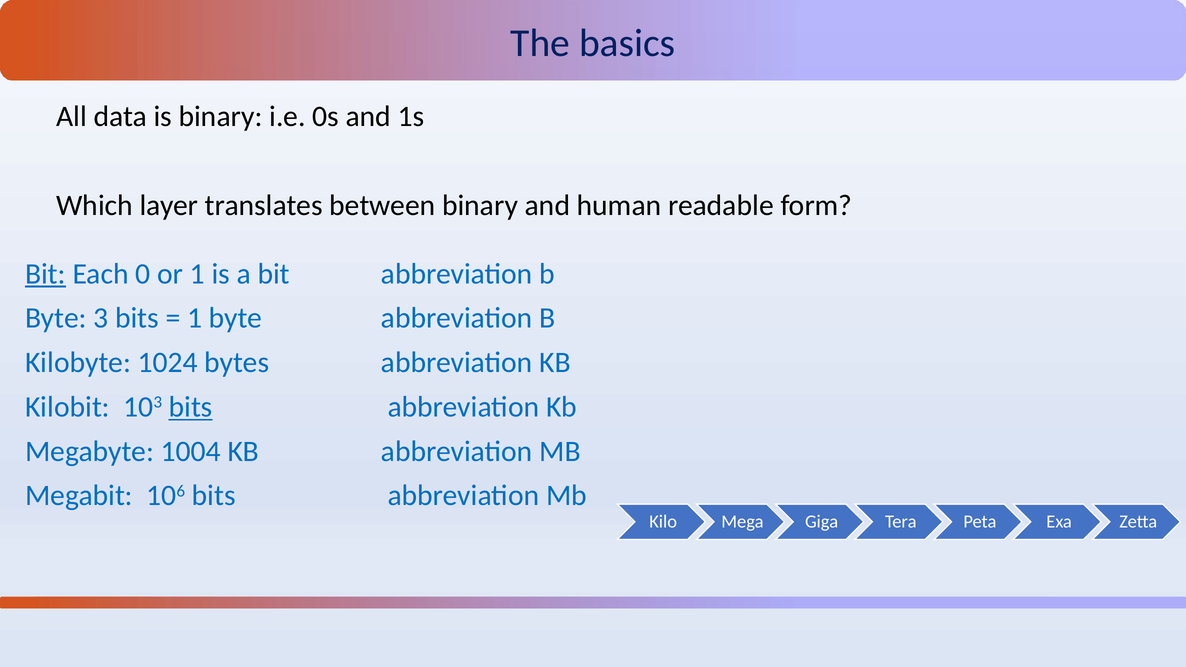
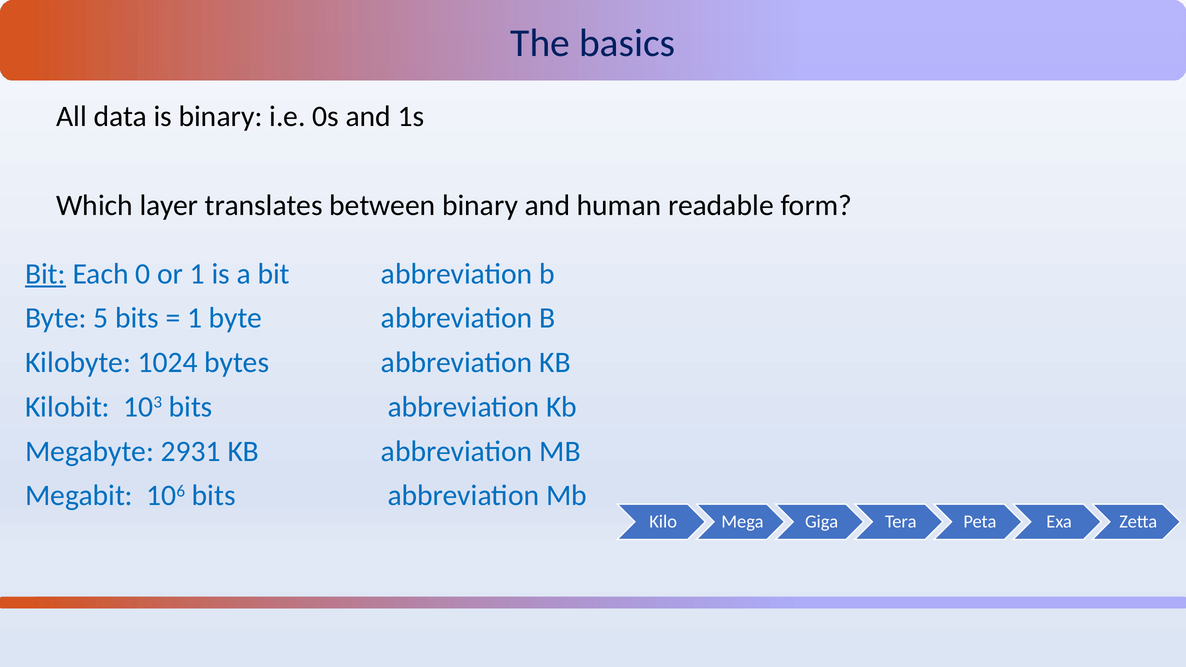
3: 3 -> 5 (101, 318)
bits underline: present -> none (191, 407)
1004: 1004 -> 2931 (191, 451)
